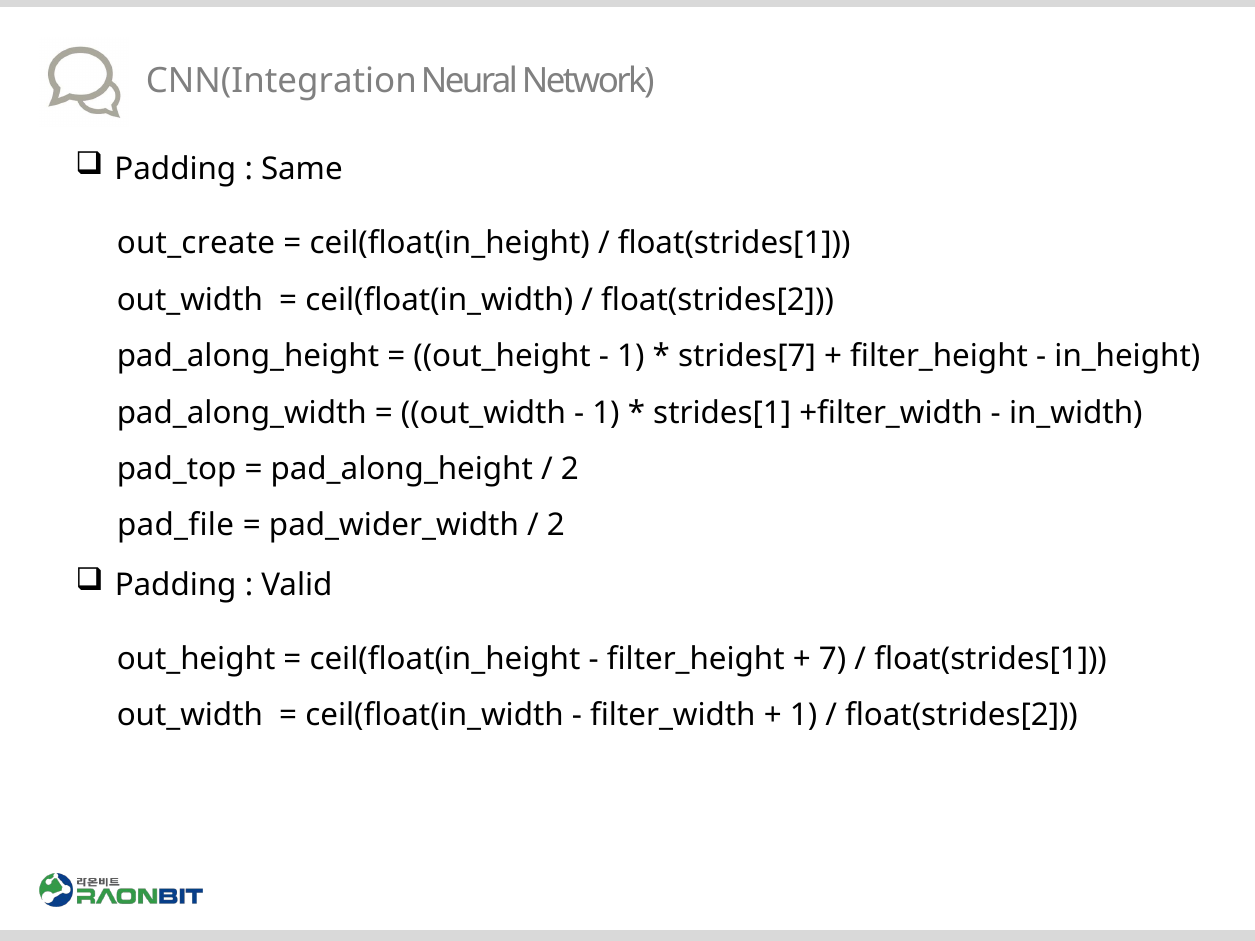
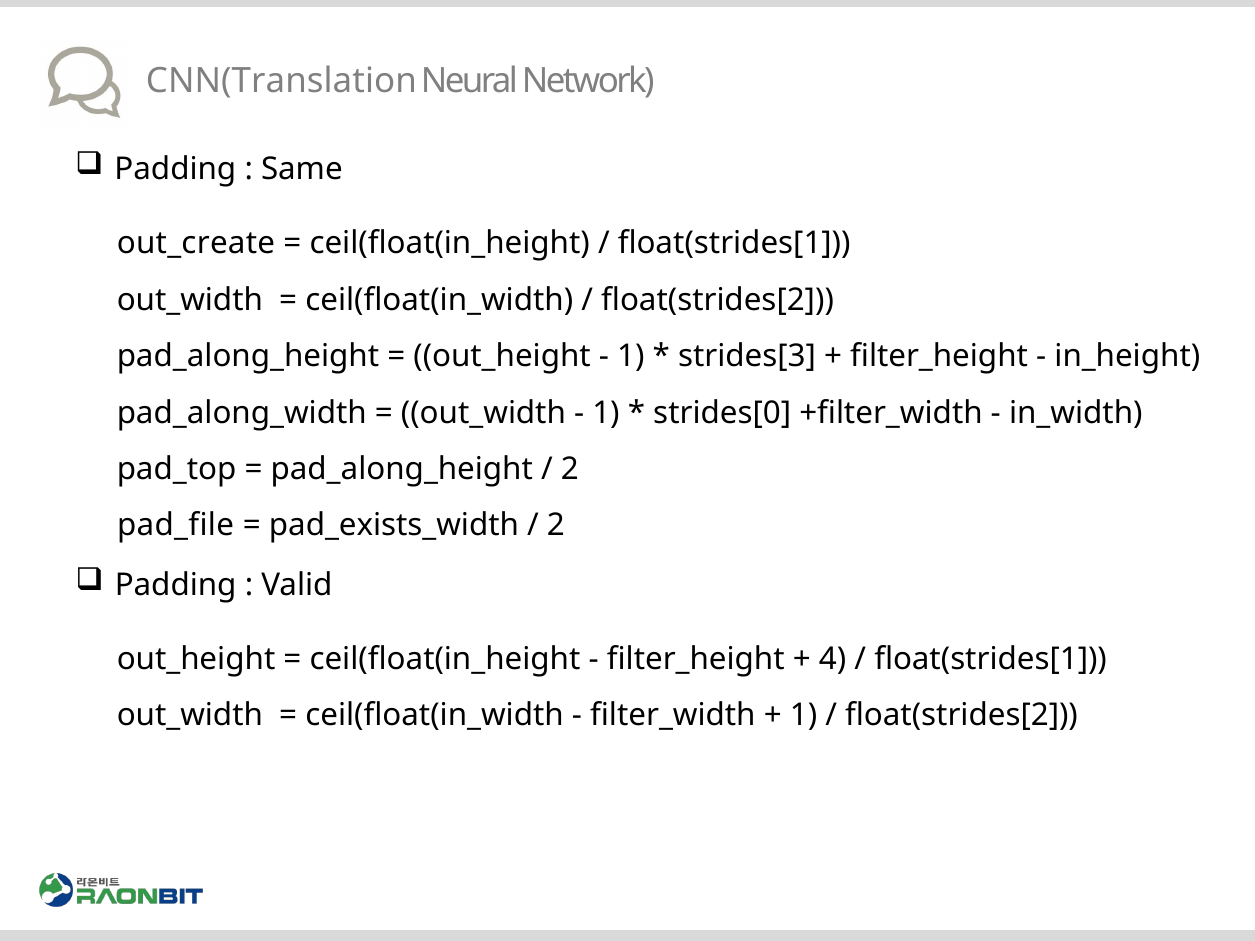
CNN(Integration: CNN(Integration -> CNN(Translation (281, 81)
strides[7: strides[7 -> strides[3 (747, 356)
strides[1: strides[1 -> strides[0 (722, 413)
pad_wider_width: pad_wider_width -> pad_exists_width (394, 526)
7: 7 -> 4 (833, 659)
